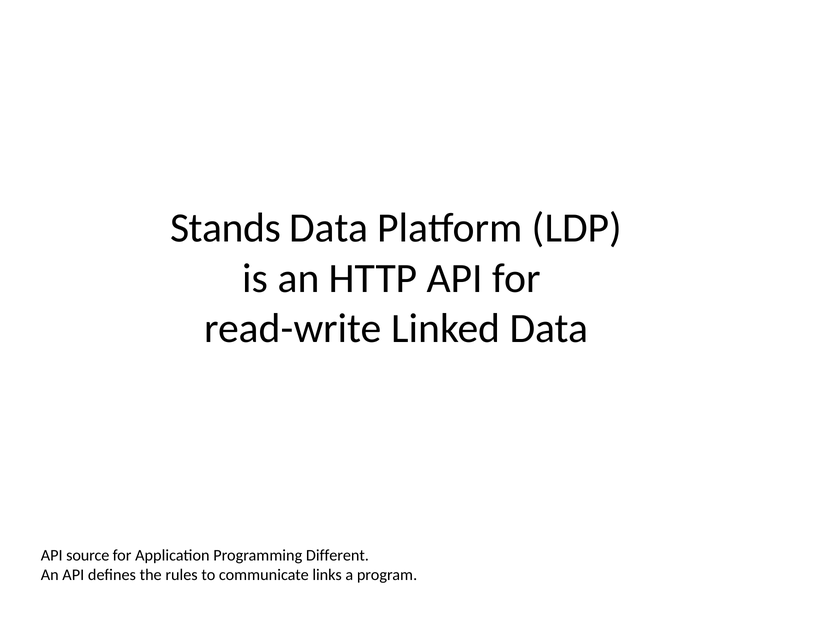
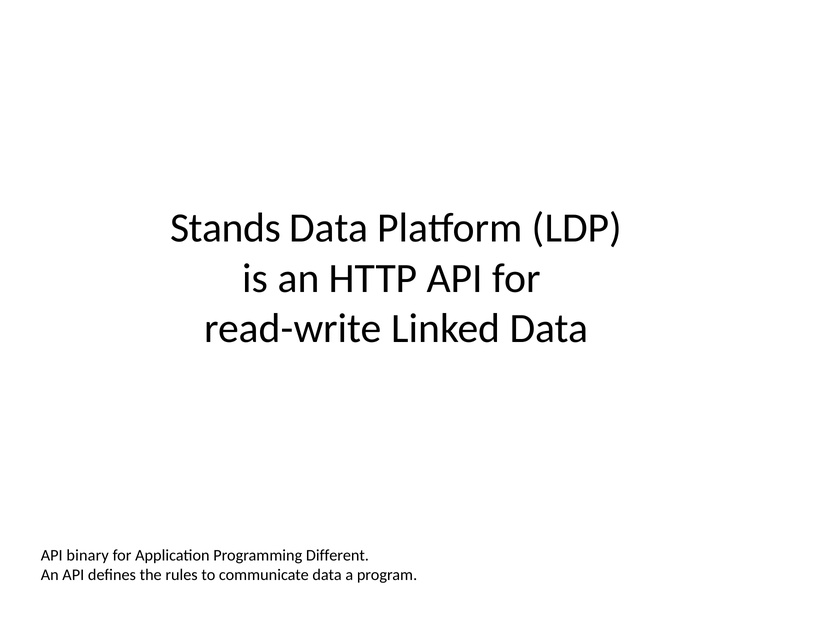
source: source -> binary (88, 555)
communicate links: links -> data (327, 574)
